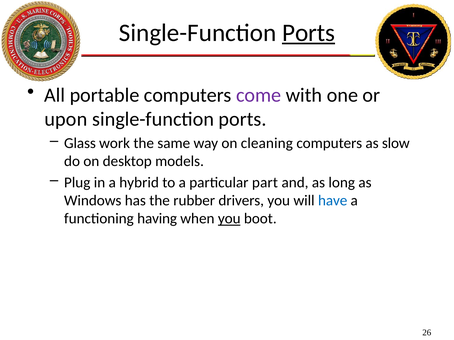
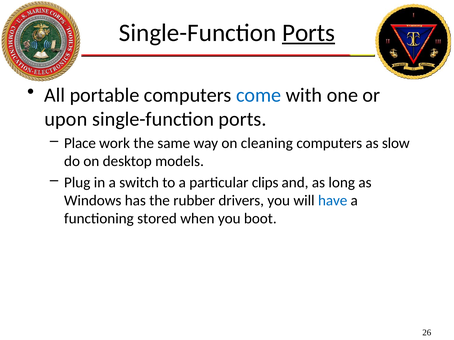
come colour: purple -> blue (259, 95)
Glass: Glass -> Place (80, 143)
hybrid: hybrid -> switch (139, 183)
part: part -> clips (265, 183)
having: having -> stored (157, 219)
you underline: present -> none (229, 219)
